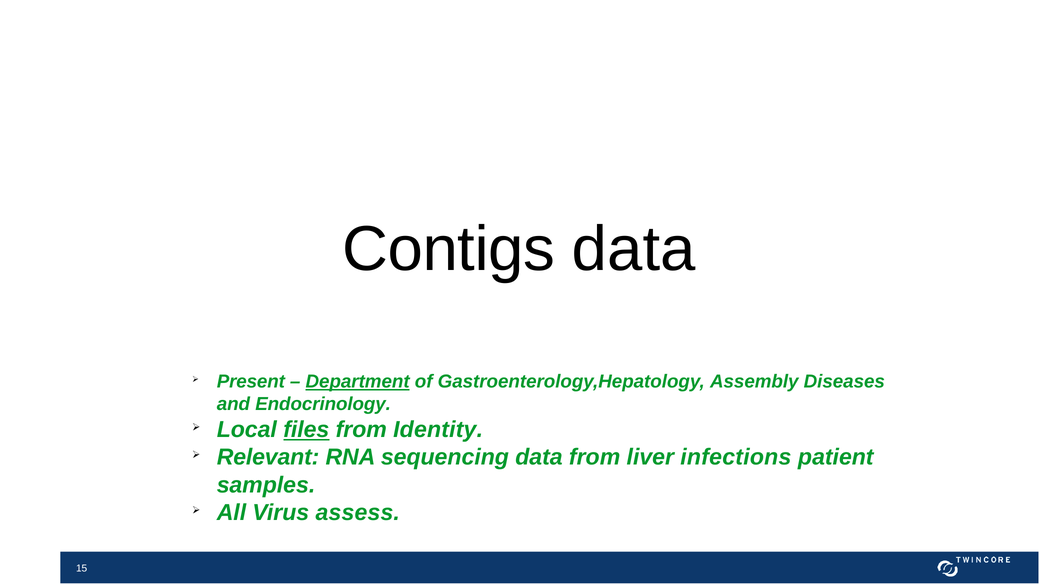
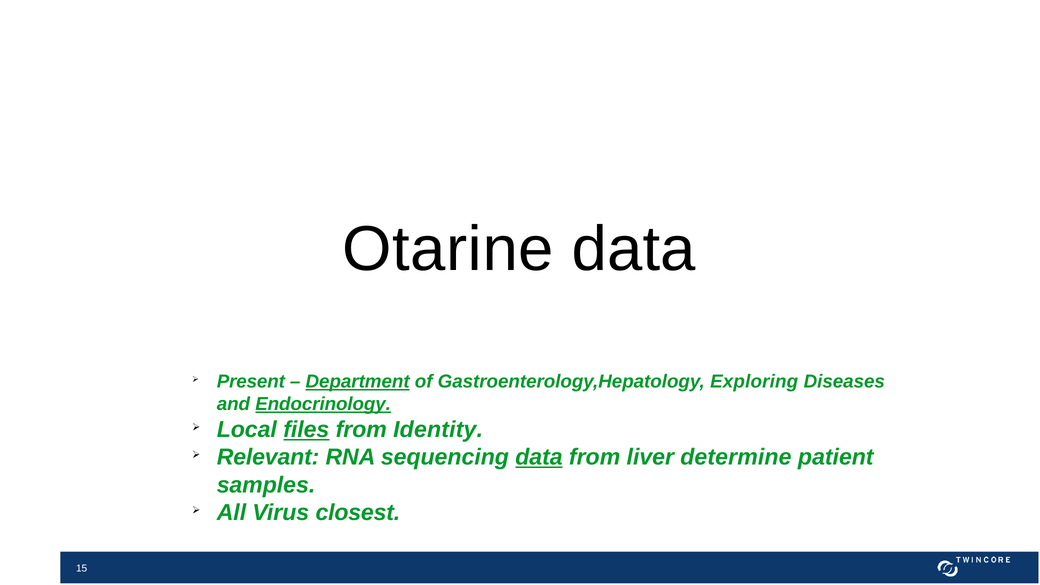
Contigs: Contigs -> Otarine (448, 249)
Assembly: Assembly -> Exploring (754, 382)
Endocrinology underline: none -> present (323, 404)
data underline: none -> present (539, 457)
infections: infections -> determine (736, 457)
assess: assess -> closest (358, 513)
